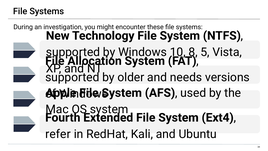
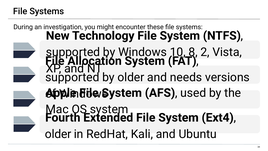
5: 5 -> 2 (205, 52)
refer: refer -> older (58, 134)
